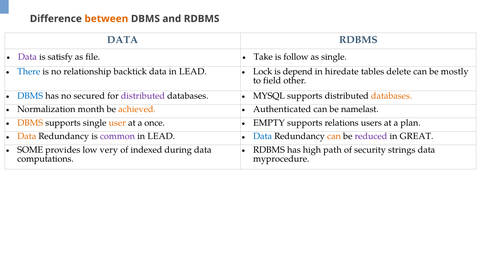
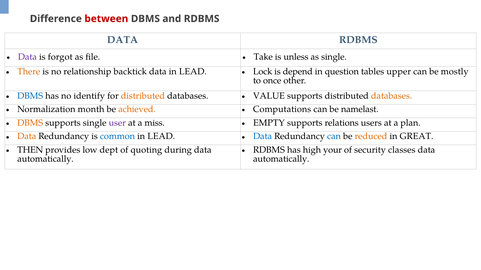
between colour: orange -> red (106, 19)
satisfy: satisfy -> forgot (60, 57)
follow: follow -> unless (296, 57)
There colour: blue -> orange (29, 72)
hiredate: hiredate -> question (342, 72)
delete: delete -> upper (399, 72)
field: field -> once (272, 81)
secured: secured -> identify (89, 96)
distributed colour: purple -> orange (143, 96)
MYSQL: MYSQL -> VALUE (269, 96)
Authenticated: Authenticated -> Computations (282, 109)
user colour: orange -> purple (117, 123)
once: once -> miss (155, 123)
common colour: purple -> blue (117, 137)
can colour: orange -> blue (334, 137)
reduced colour: purple -> orange (371, 137)
SOME: SOME -> THEN (30, 150)
very: very -> dept (109, 150)
indexed: indexed -> quoting (146, 150)
path: path -> your (333, 150)
strings: strings -> classes (402, 150)
computations: computations -> automatically (45, 159)
myprocedure: myprocedure -> automatically (281, 159)
